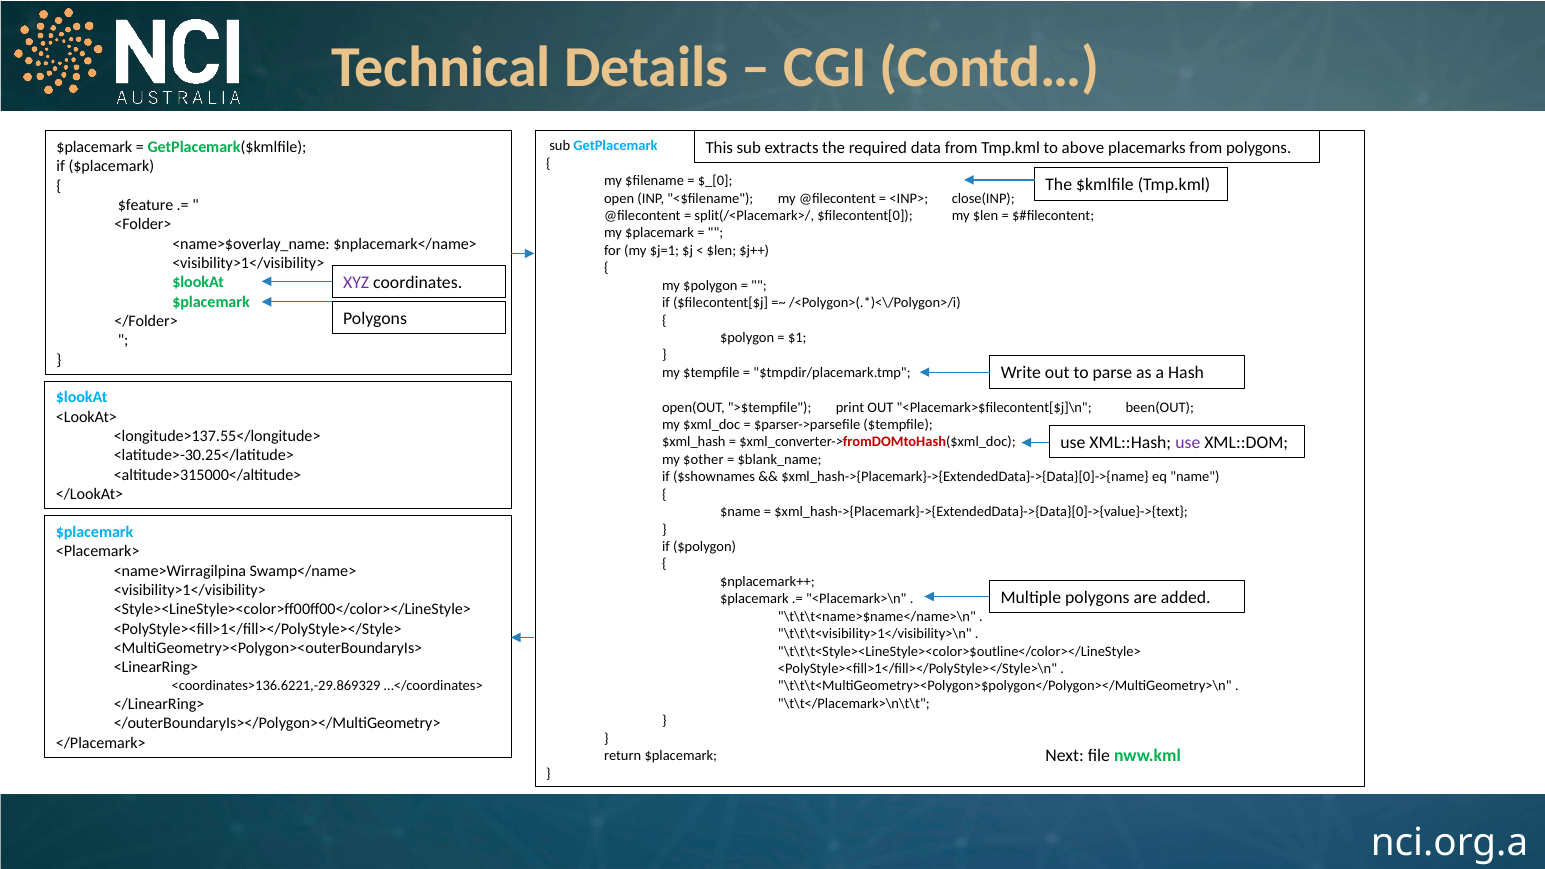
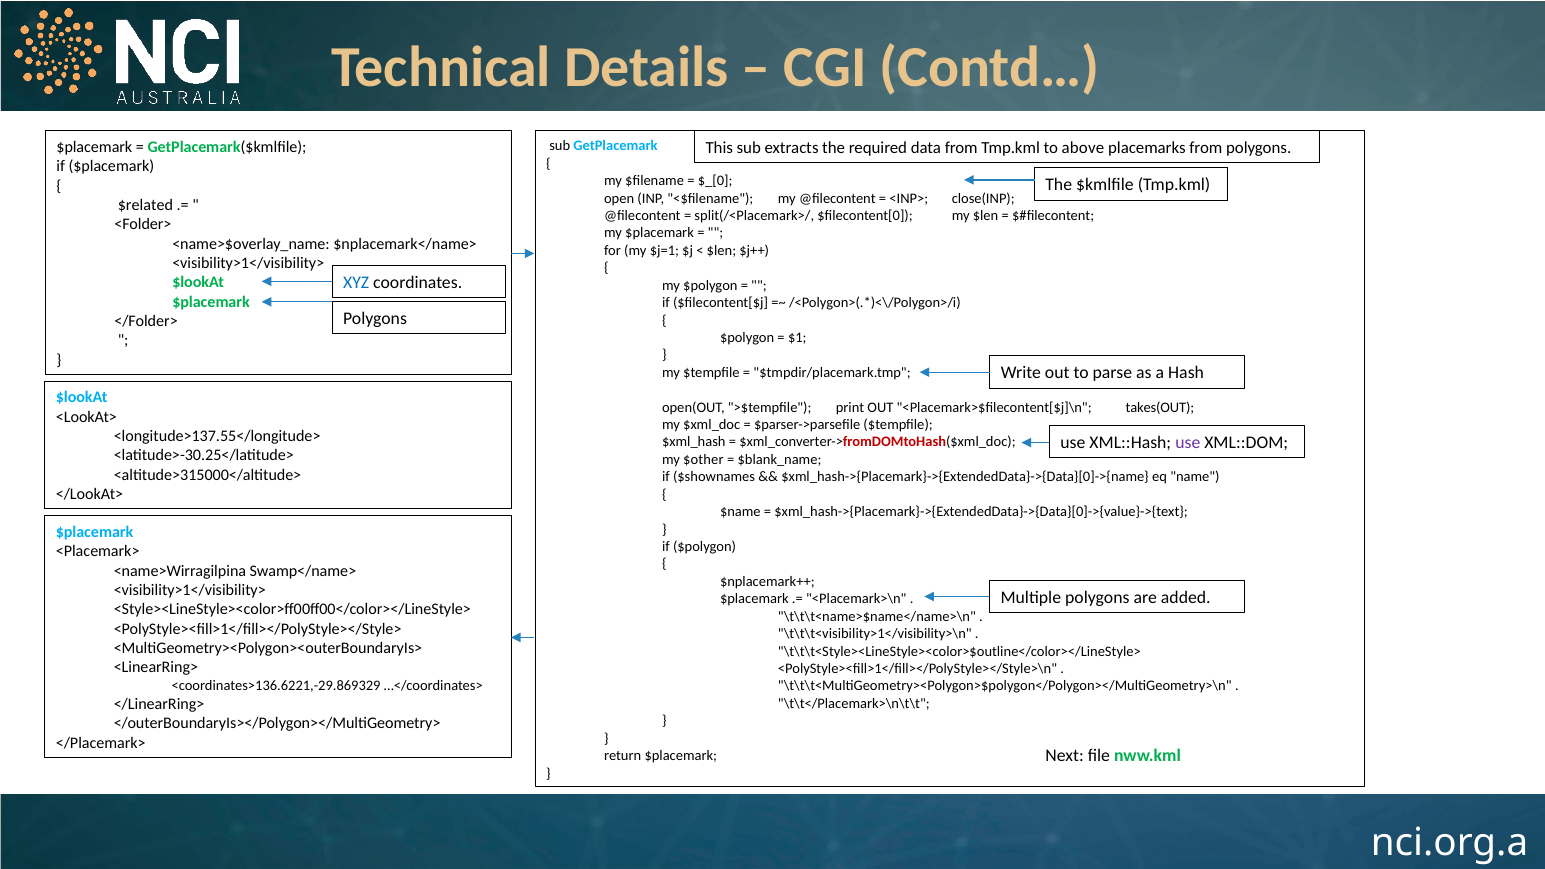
$feature: $feature -> $related (145, 205)
XYZ colour: purple -> blue (356, 282)
been(OUT: been(OUT -> takes(OUT (1160, 407)
